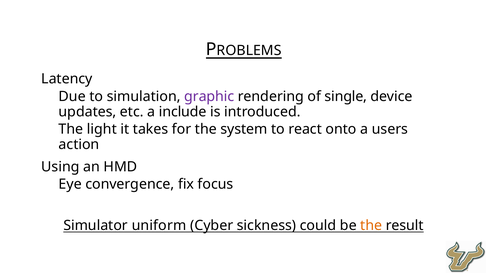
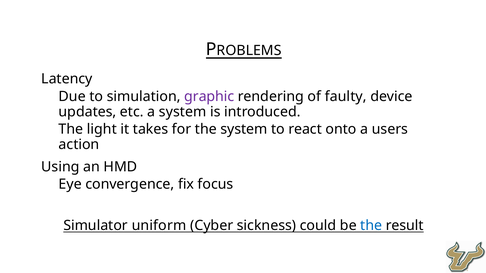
single: single -> faulty (346, 97)
a include: include -> system (183, 112)
the colour: orange -> blue (371, 226)
